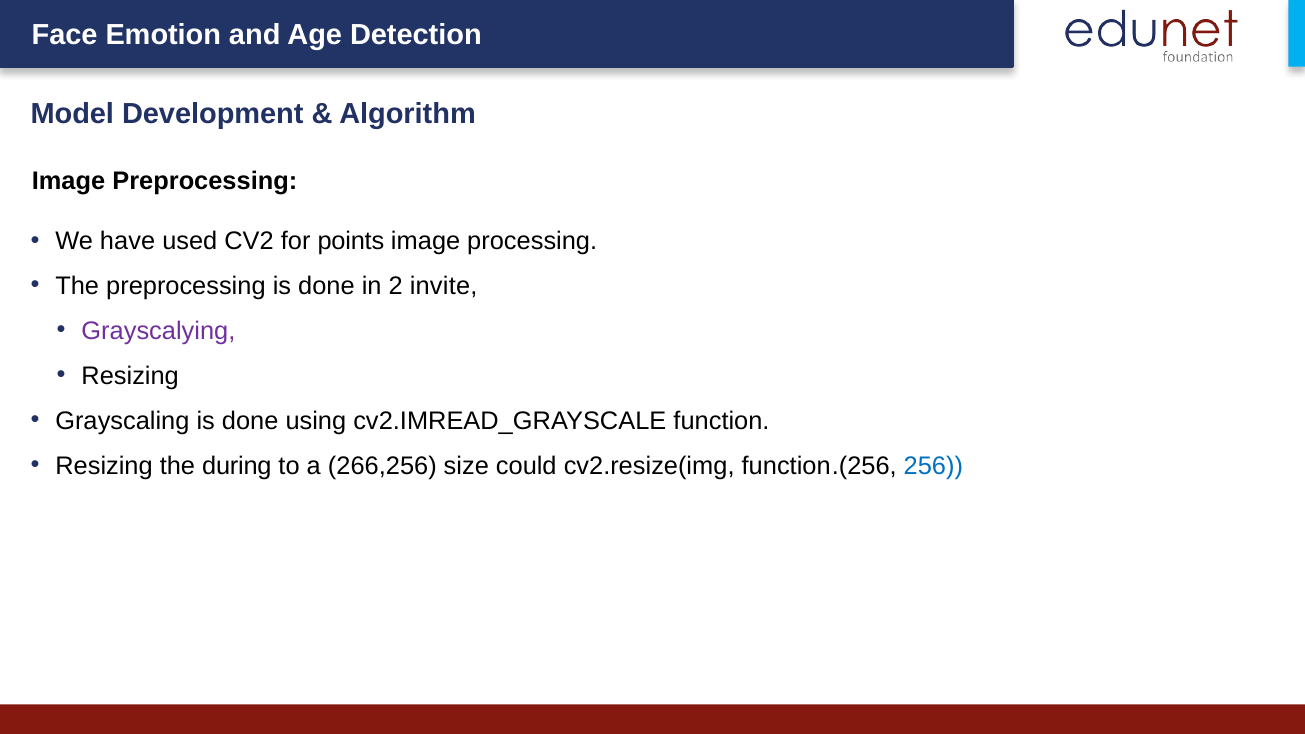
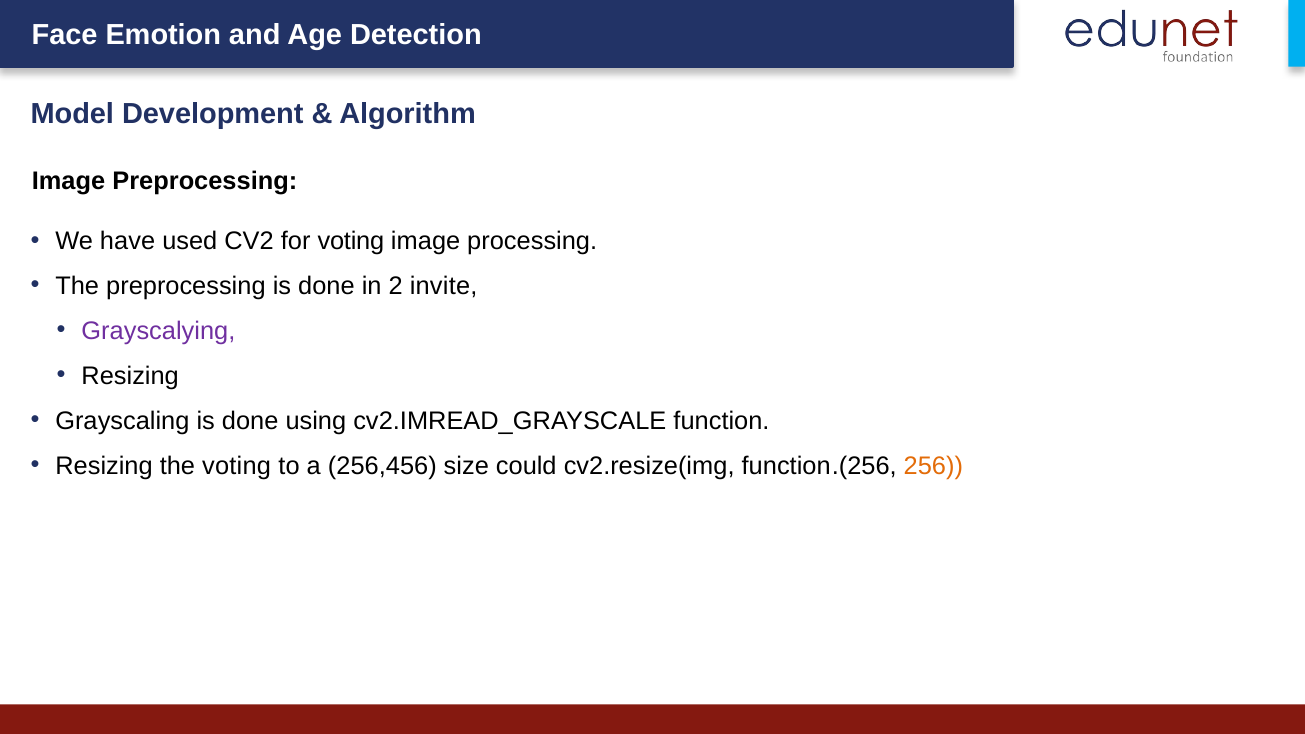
for points: points -> voting (351, 241)
the during: during -> voting (237, 466)
266,256: 266,256 -> 256,456 (382, 466)
256 colour: blue -> orange (933, 466)
